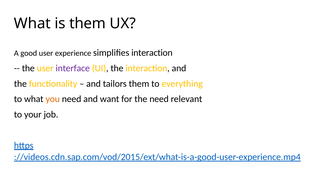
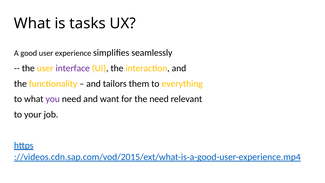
is them: them -> tasks (88, 23)
simplifies interaction: interaction -> seamlessly (152, 53)
you colour: orange -> purple (53, 99)
